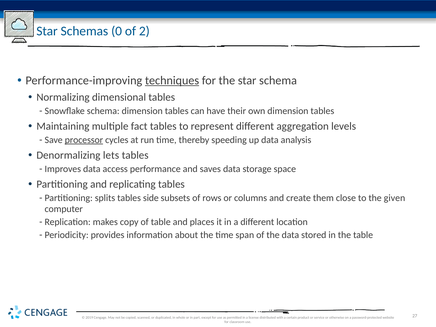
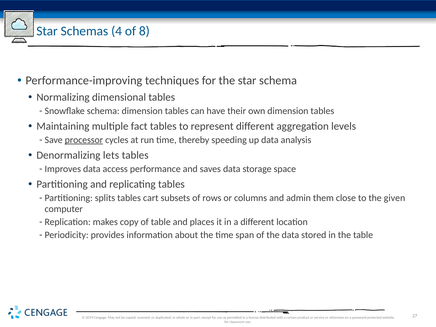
0: 0 -> 4 (117, 31)
2: 2 -> 8 (144, 31)
techniques underline: present -> none (172, 80)
side: side -> cart (151, 198)
create: create -> admin (299, 198)
